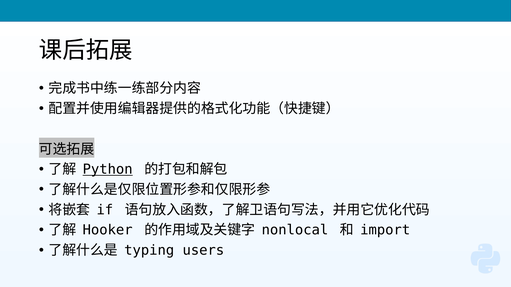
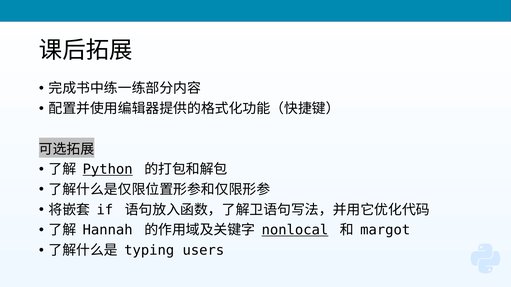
Hooker: Hooker -> Hannah (108, 230)
nonlocal underline: none -> present (295, 230)
import: import -> margot (385, 230)
